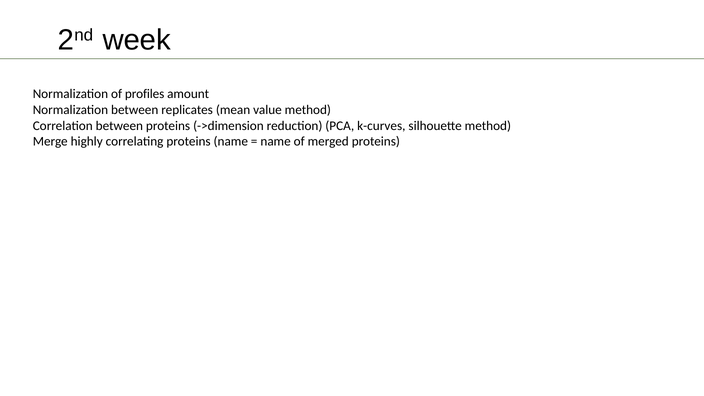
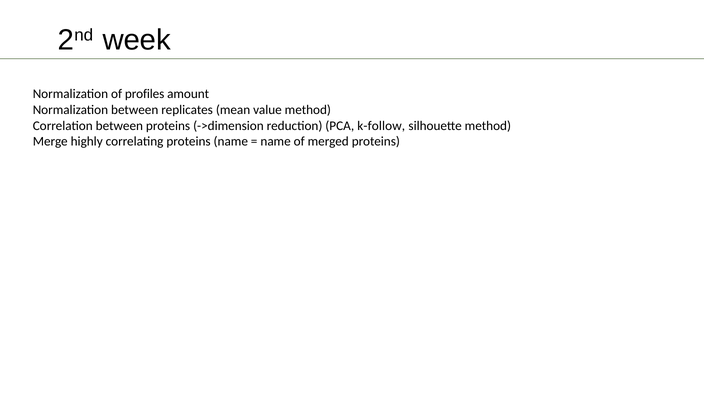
k-curves: k-curves -> k-follow (381, 126)
